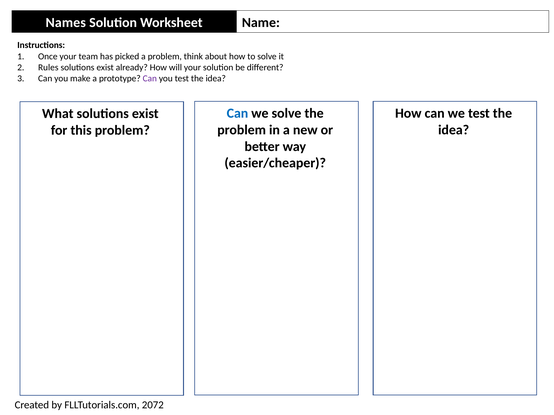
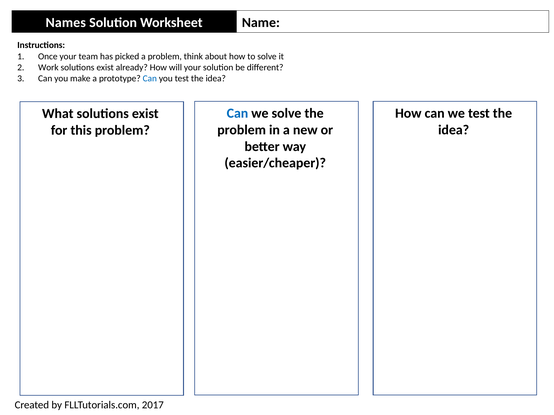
Rules: Rules -> Work (48, 67)
Can colour: purple -> blue (150, 79)
2072: 2072 -> 2017 (153, 406)
